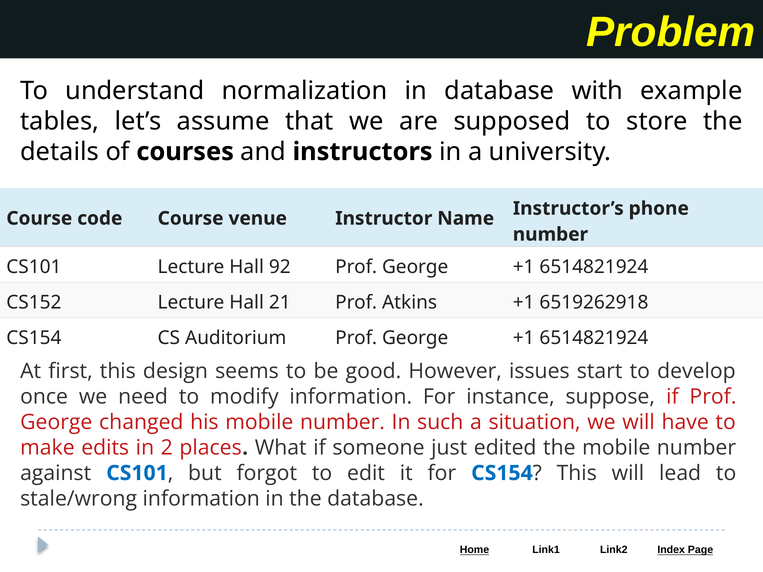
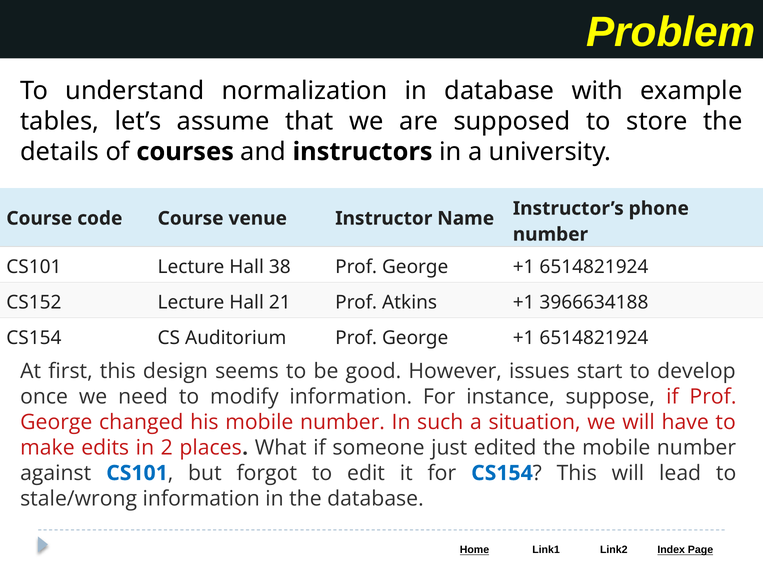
92: 92 -> 38 (280, 267)
6519262918: 6519262918 -> 3966634188 (594, 303)
